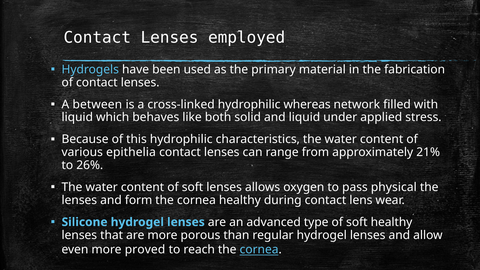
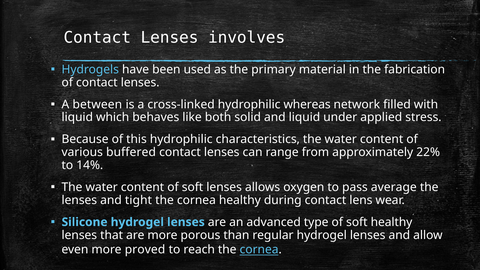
employed: employed -> involves (247, 38)
epithelia: epithelia -> buffered (131, 152)
21%: 21% -> 22% (428, 152)
26%: 26% -> 14% (90, 165)
physical: physical -> average (394, 187)
form: form -> tight (138, 200)
